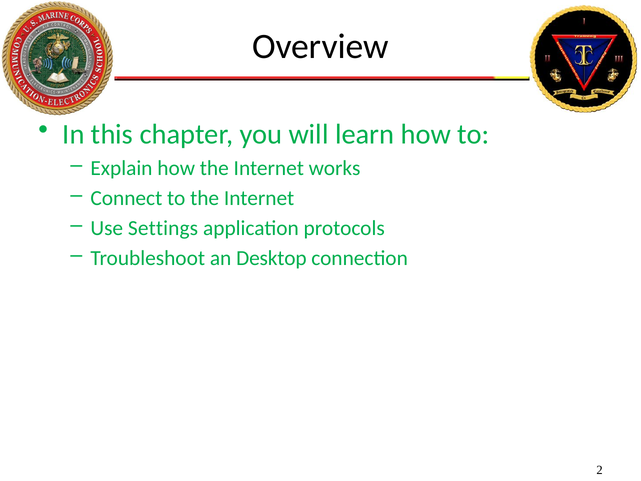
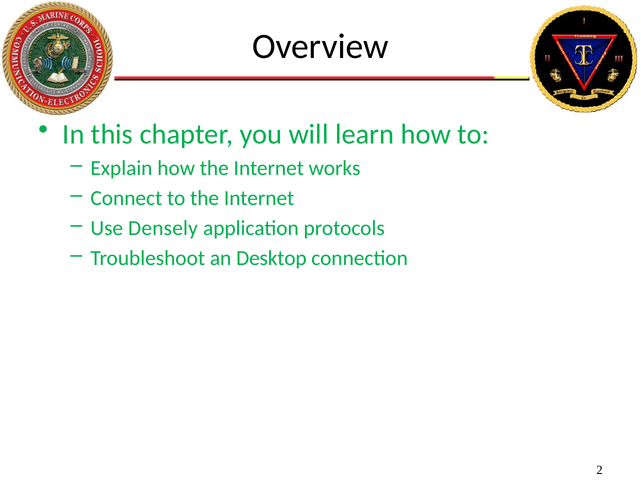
Settings: Settings -> Densely (163, 228)
